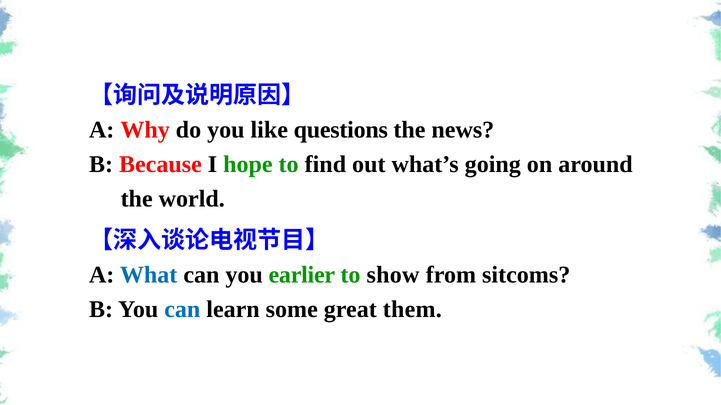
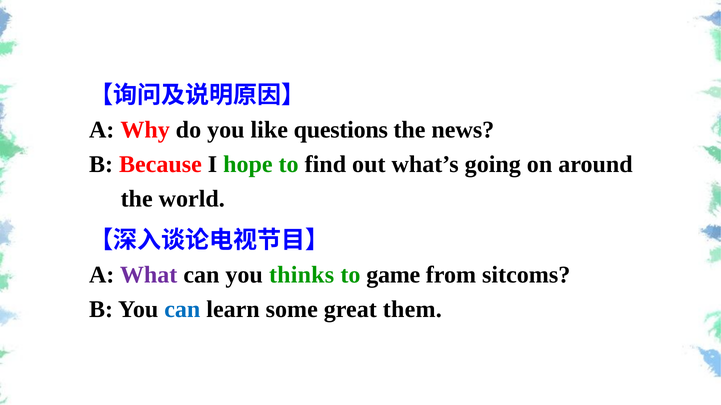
What colour: blue -> purple (149, 275)
earlier: earlier -> thinks (302, 275)
show: show -> game (393, 275)
